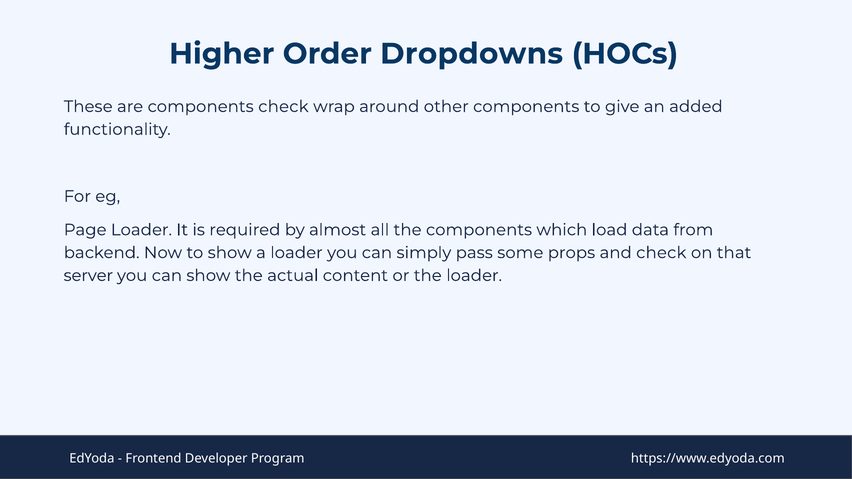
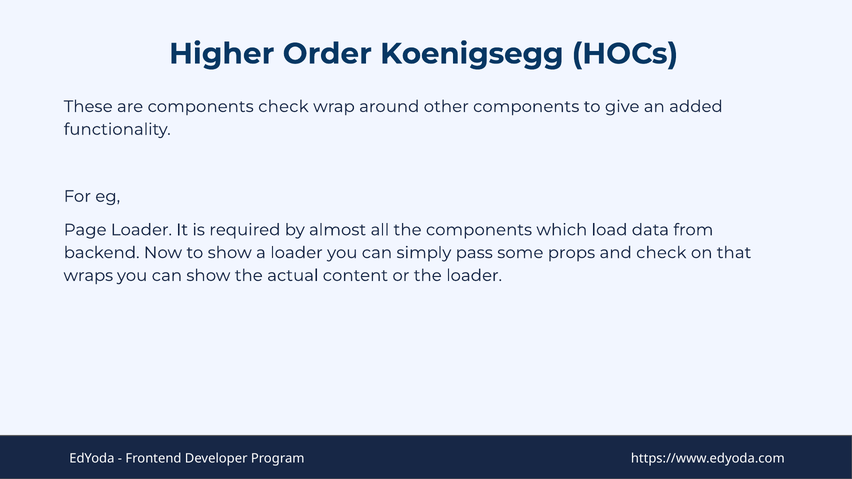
Dropdowns: Dropdowns -> Koenigsegg (472, 54)
server: server -> wraps (88, 276)
